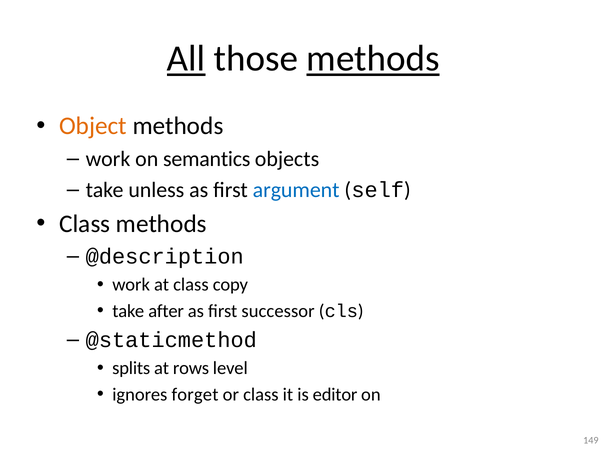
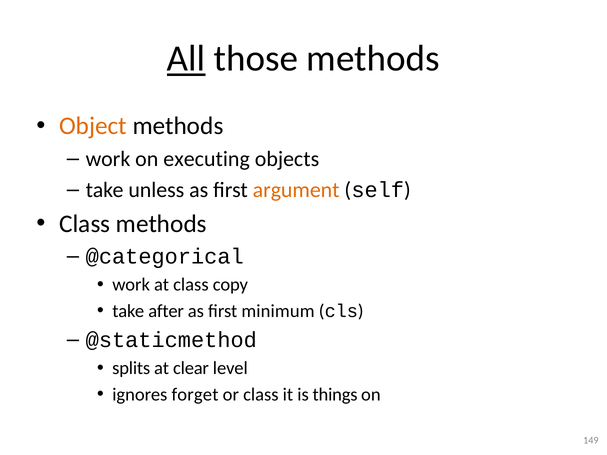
methods underline: present -> none (373, 59)
semantics: semantics -> executing (207, 159)
argument colour: blue -> orange (296, 190)
@description: @description -> @categorical (165, 257)
successor: successor -> minimum (278, 311)
rows: rows -> clear (191, 368)
editor: editor -> things (335, 395)
